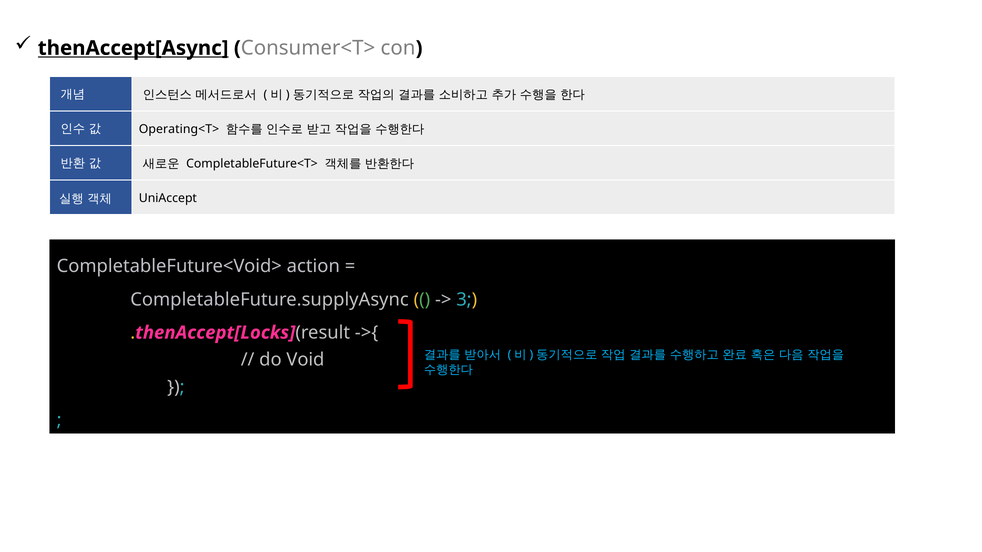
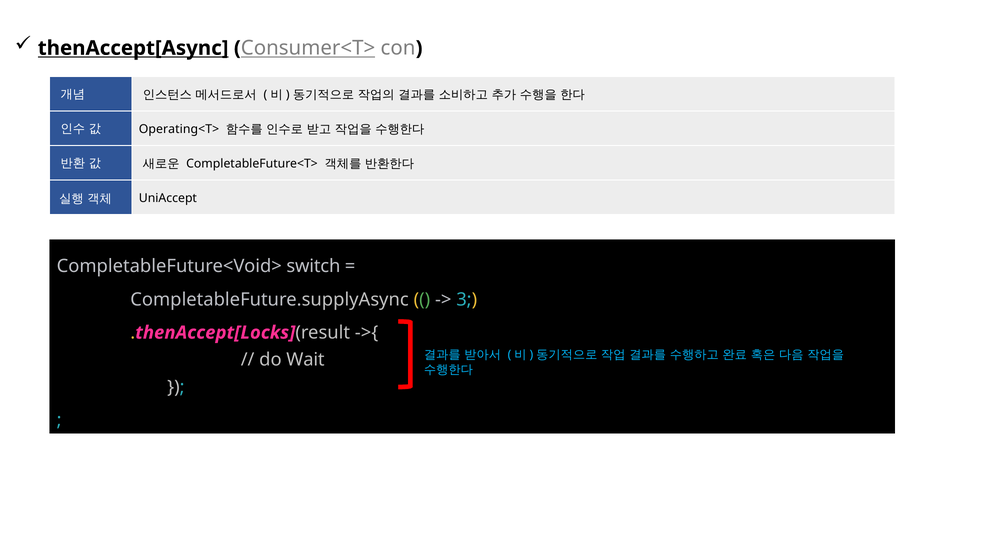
Consumer<T> underline: none -> present (308, 48)
action: action -> switch (313, 267)
Void: Void -> Wait (305, 360)
